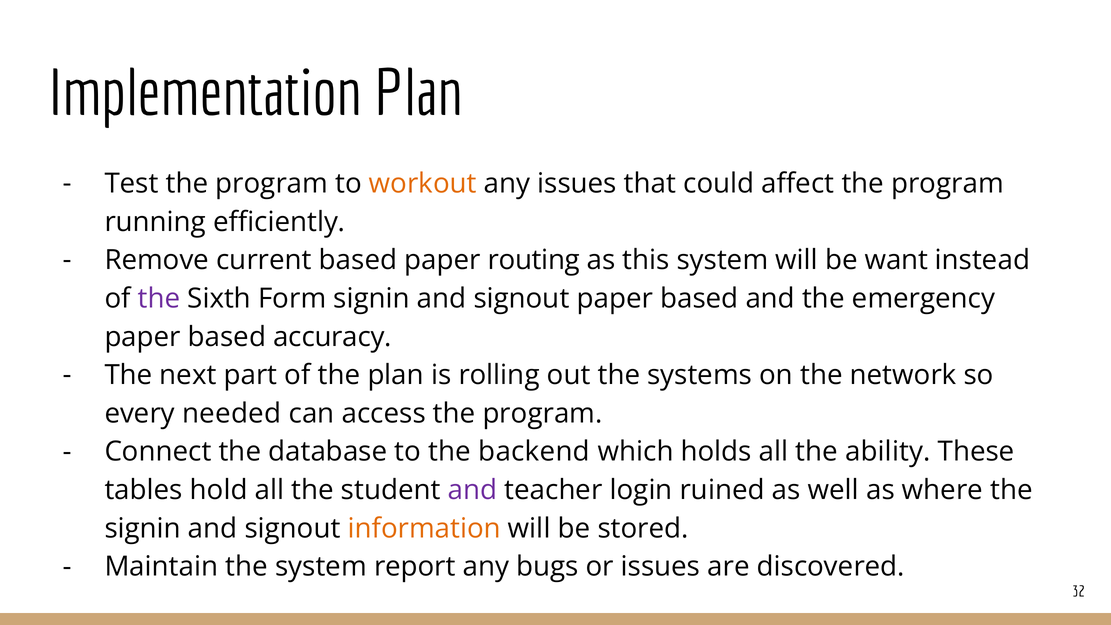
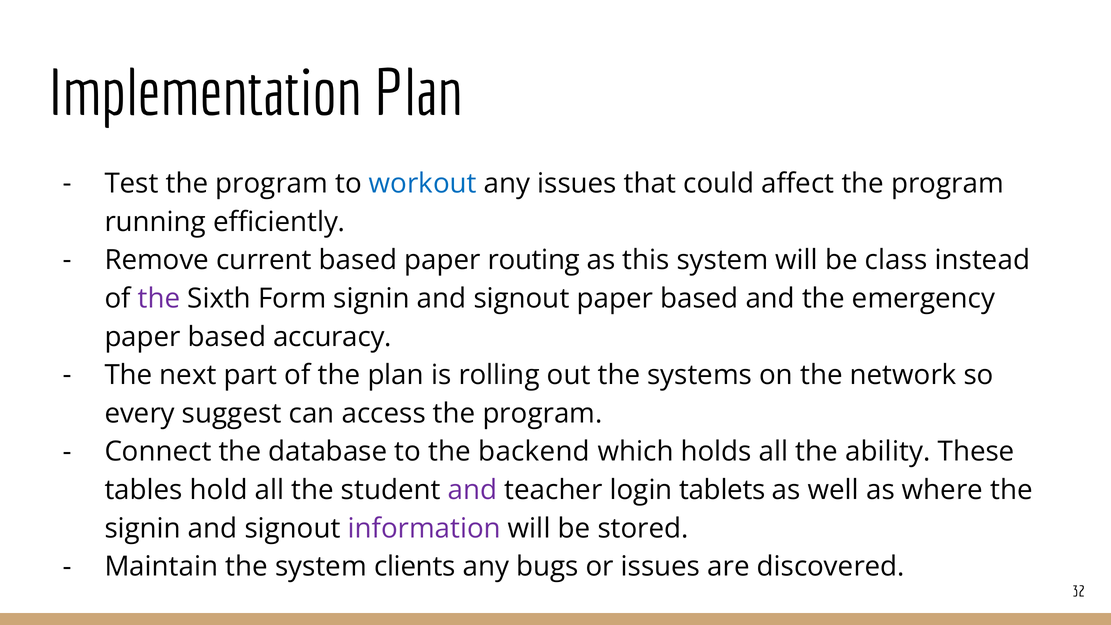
workout colour: orange -> blue (423, 184)
want: want -> class (896, 260)
needed: needed -> suggest (232, 413)
ruined: ruined -> tablets (722, 490)
information colour: orange -> purple (424, 528)
report: report -> clients (415, 567)
